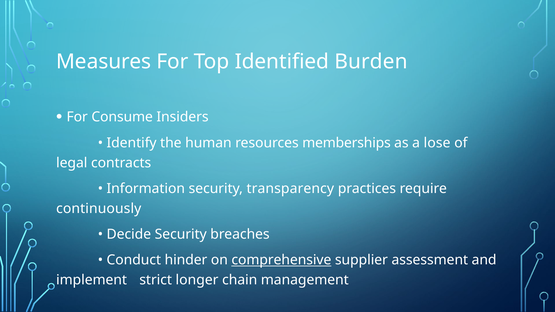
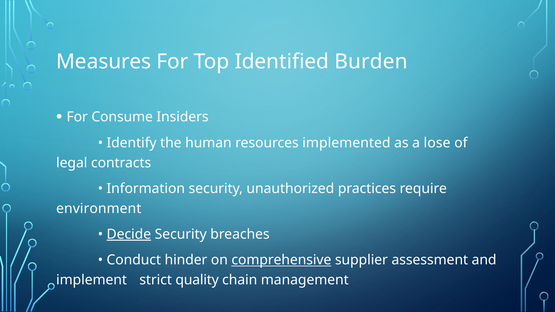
memberships: memberships -> implemented (346, 143)
transparency: transparency -> unauthorized (290, 189)
continuously: continuously -> environment (99, 209)
Decide underline: none -> present (129, 234)
longer: longer -> quality (197, 280)
